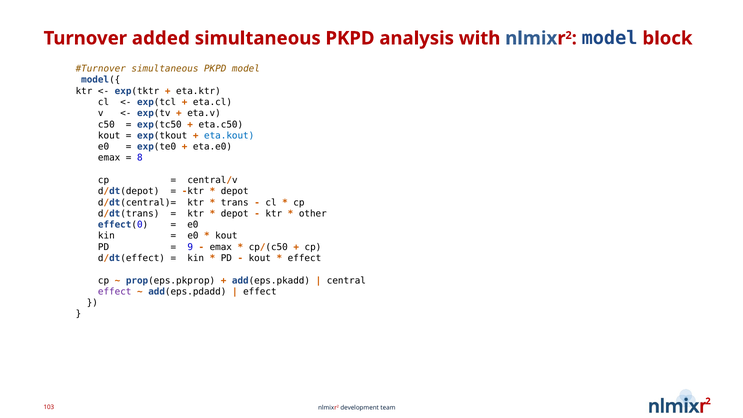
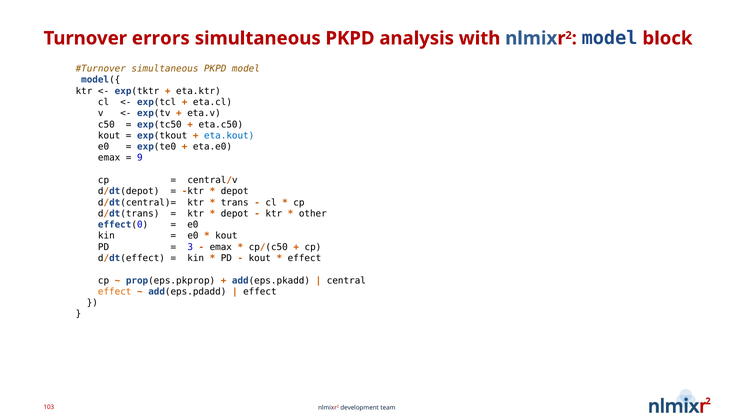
added: added -> errors (161, 38)
8: 8 -> 9 (140, 158)
9: 9 -> 3 (190, 247)
effect colour: purple -> orange (115, 292)
